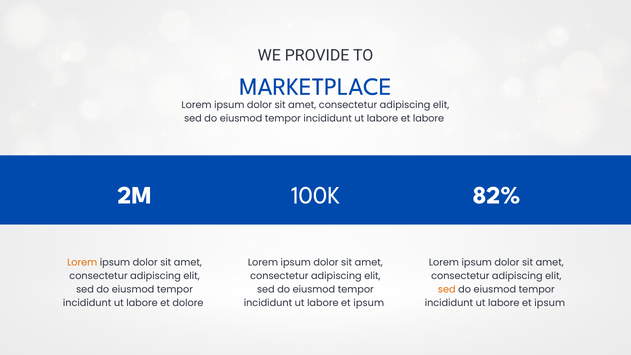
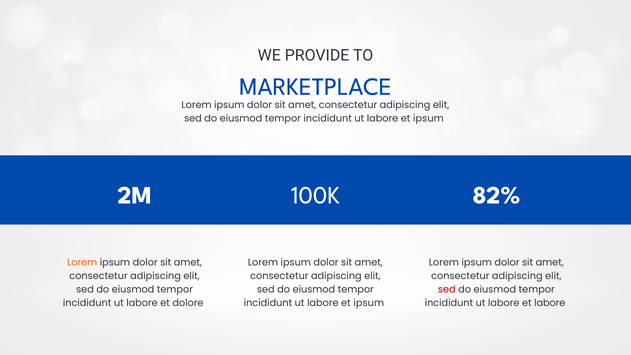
labore: labore -> ipsum (428, 118)
sed colour: orange -> red (447, 289)
ipsum: ipsum -> labore (550, 303)
